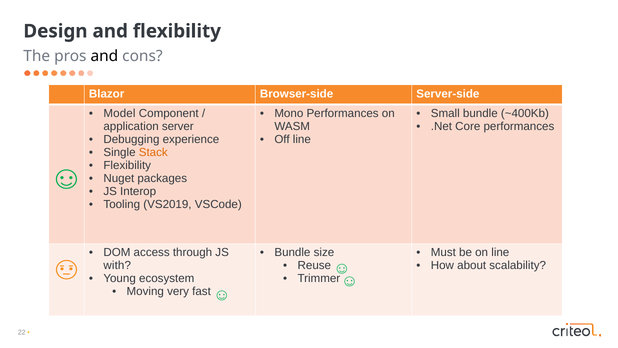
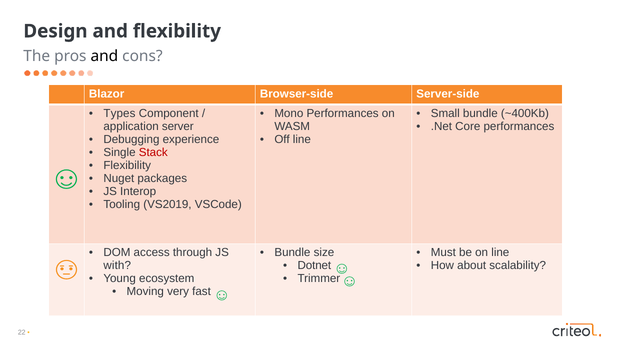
Model: Model -> Types (119, 113)
Stack colour: orange -> red (153, 152)
Reuse: Reuse -> Dotnet (314, 265)
